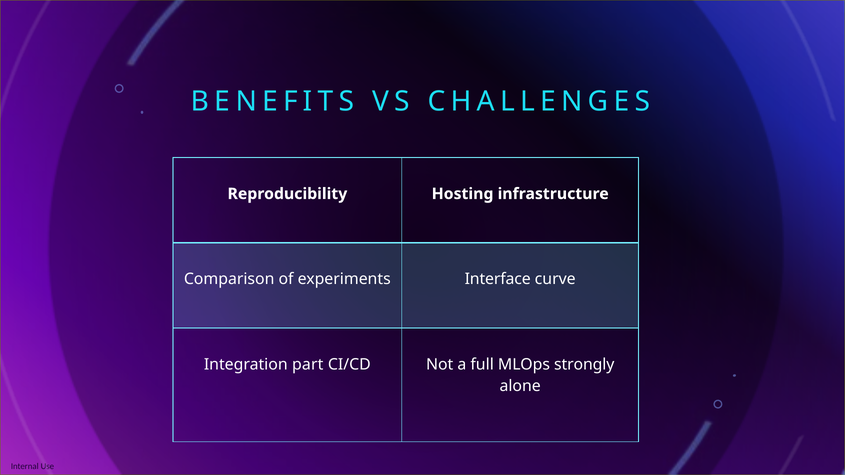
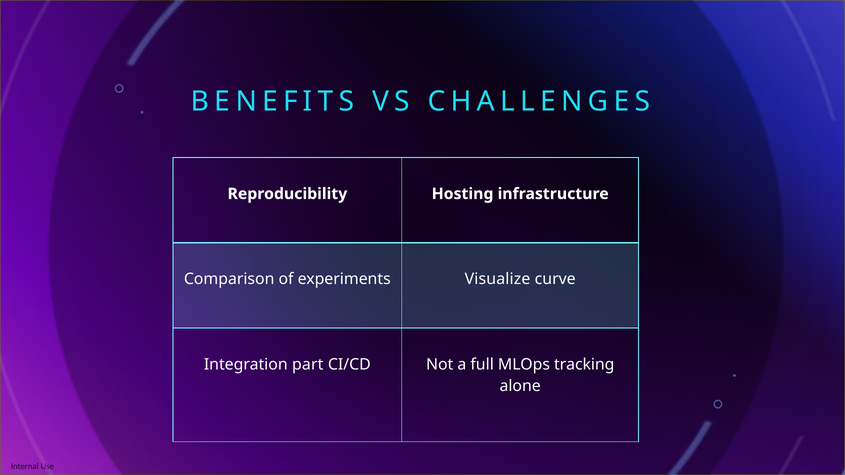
Interface: Interface -> Visualize (498, 279)
strongly: strongly -> tracking (584, 365)
